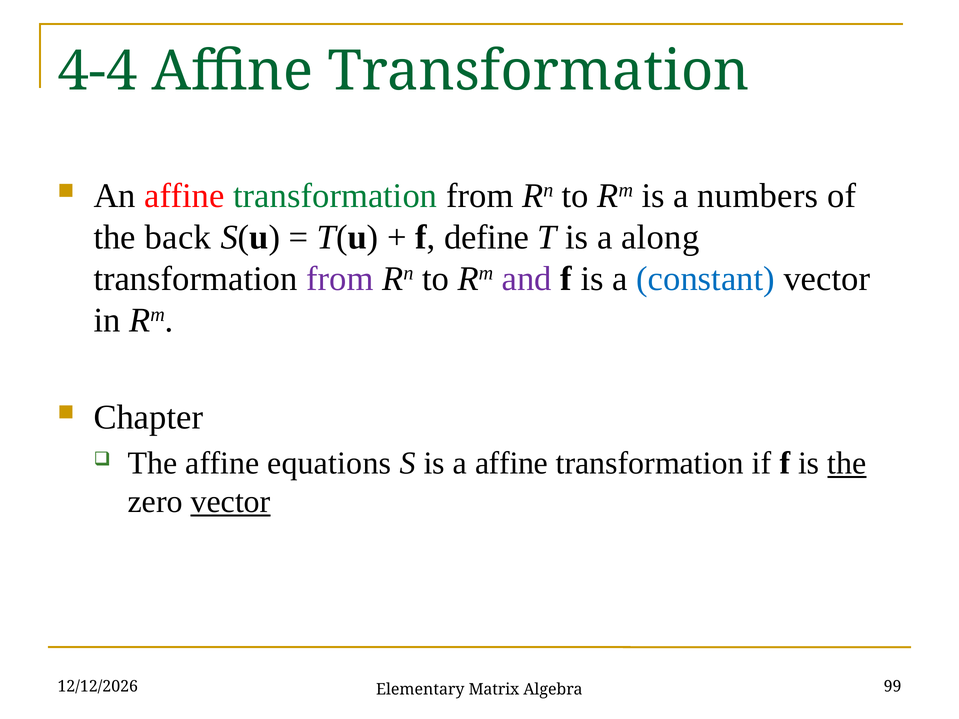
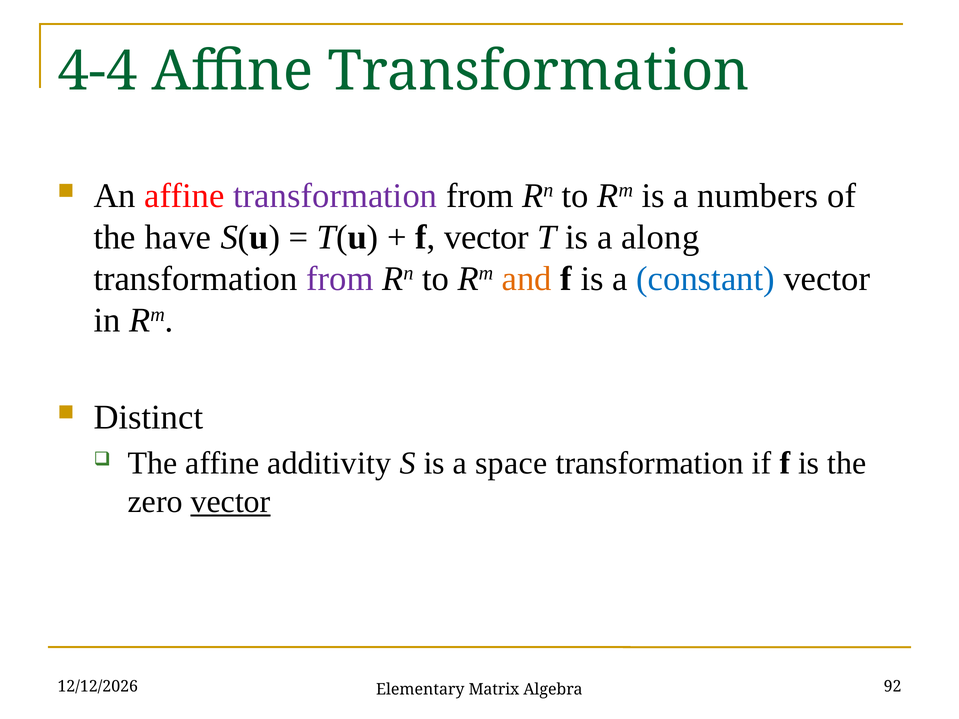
transformation colour: green -> purple (335, 196)
back: back -> have (178, 237)
f define: define -> vector (487, 237)
and colour: purple -> orange (527, 279)
Chapter: Chapter -> Distinct (148, 417)
equations: equations -> additivity (329, 463)
a affine: affine -> space (511, 463)
the underline: present -> none (847, 463)
99: 99 -> 92 (893, 687)
